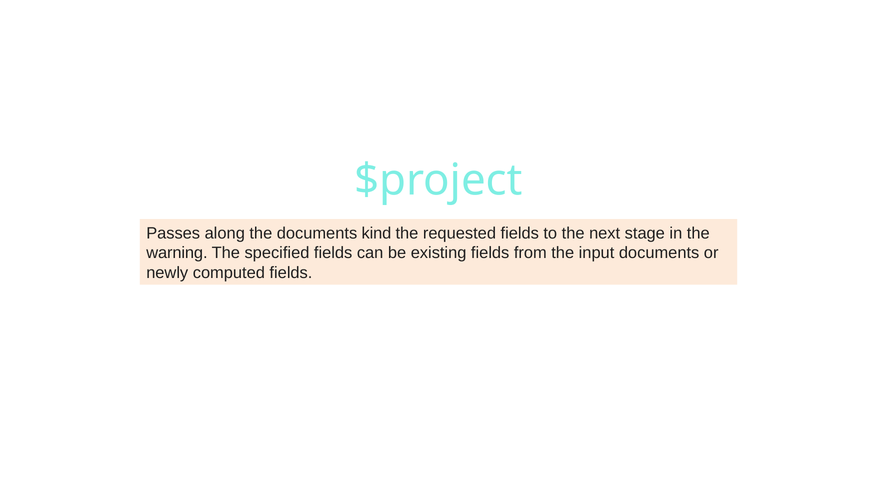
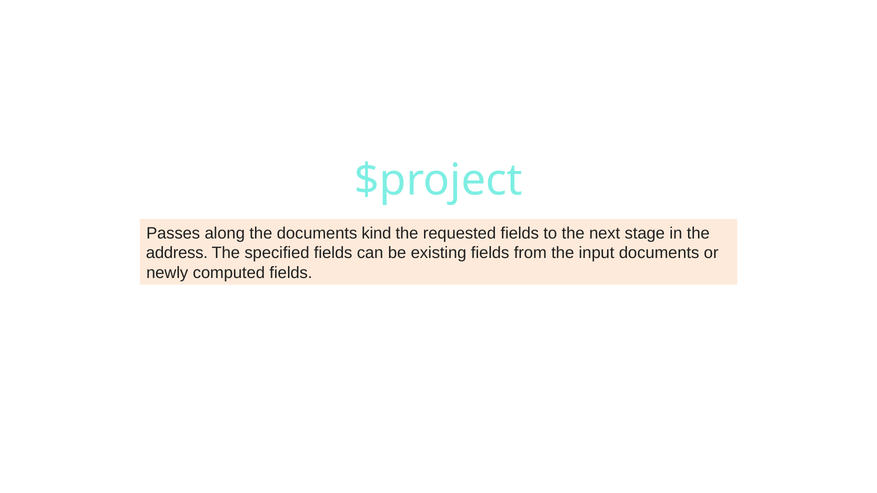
warning: warning -> address (177, 253)
